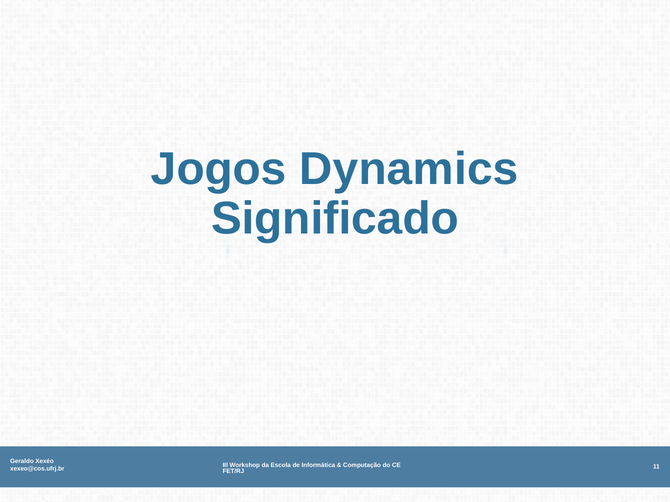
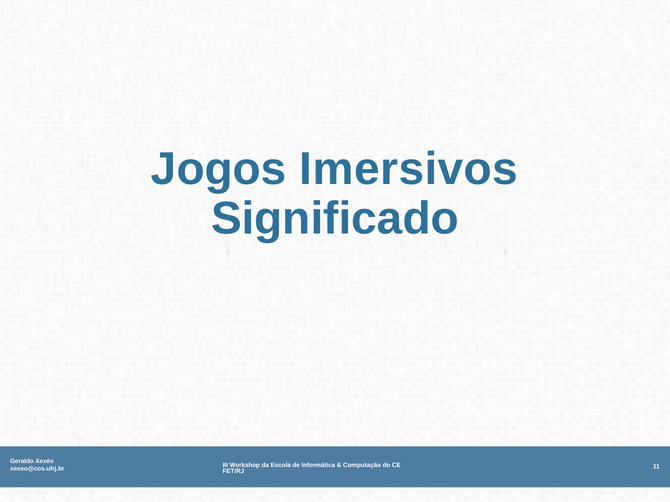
Dynamics: Dynamics -> Imersivos (409, 169)
